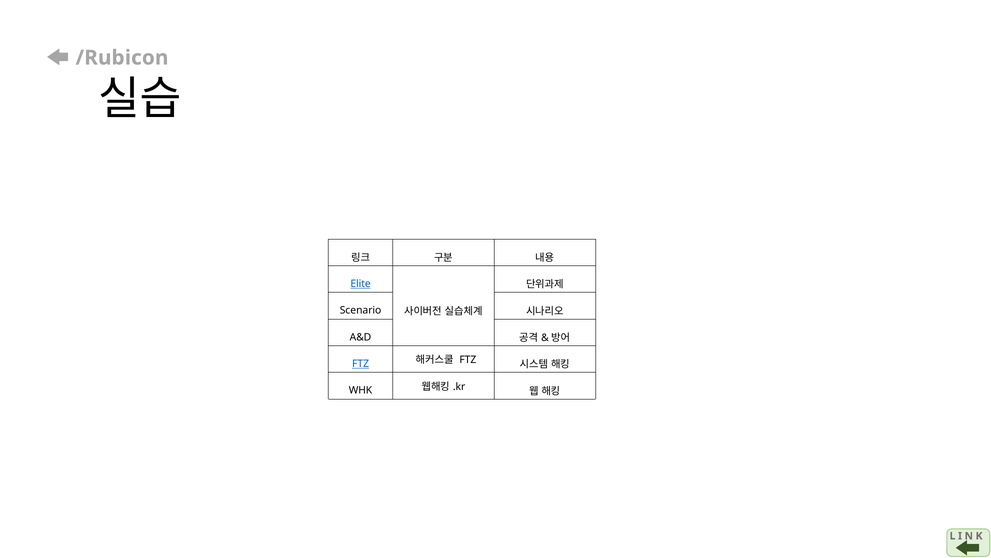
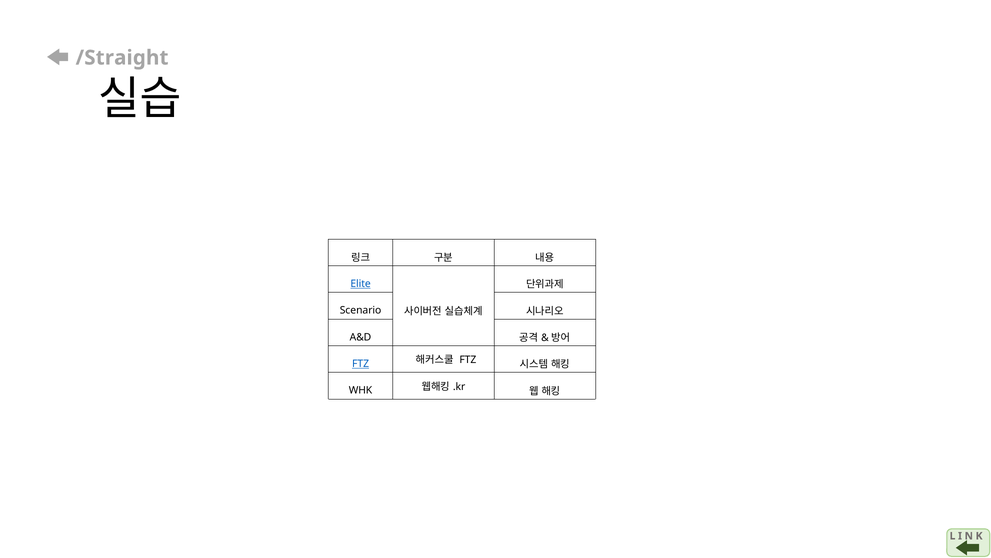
/Rubicon: /Rubicon -> /Straight (122, 58)
